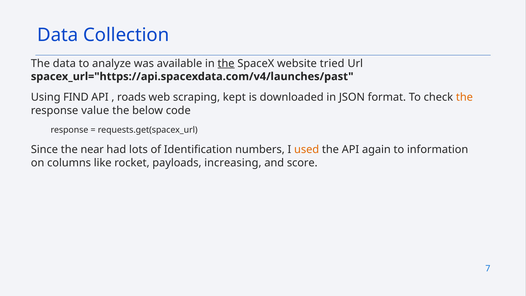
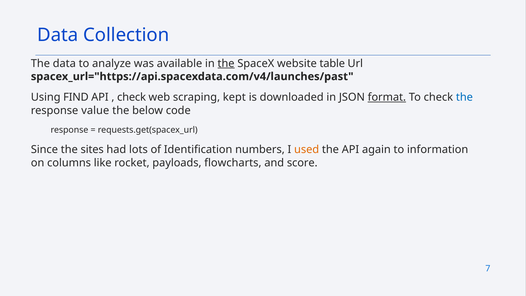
tried: tried -> table (332, 63)
roads: roads -> check (132, 97)
format underline: none -> present (387, 97)
the colour: orange -> blue (464, 97)
near: near -> sites (92, 150)
increasing: increasing -> flowcharts (233, 163)
